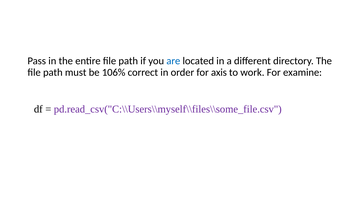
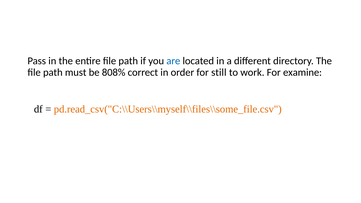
106%: 106% -> 808% (114, 72)
axis: axis -> still (219, 72)
pd.read_csv("C:\\Users\\myself\\files\\some_file.csv colour: purple -> orange (168, 109)
